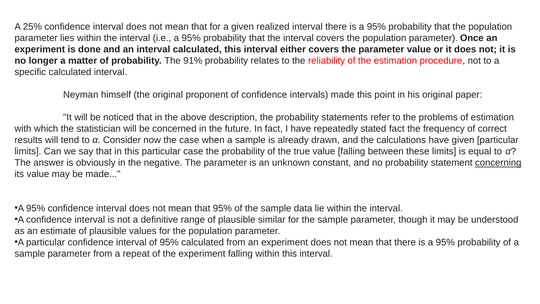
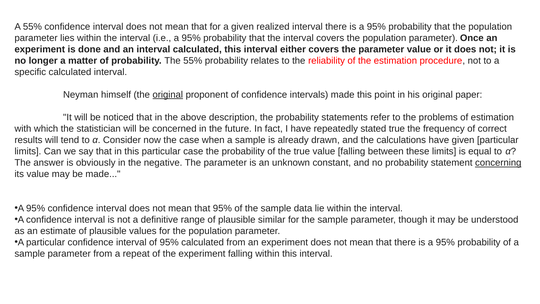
A 25%: 25% -> 55% (32, 27)
The 91%: 91% -> 55% (193, 61)
original underline: none -> present (168, 95)
stated fact: fact -> true (397, 129)
